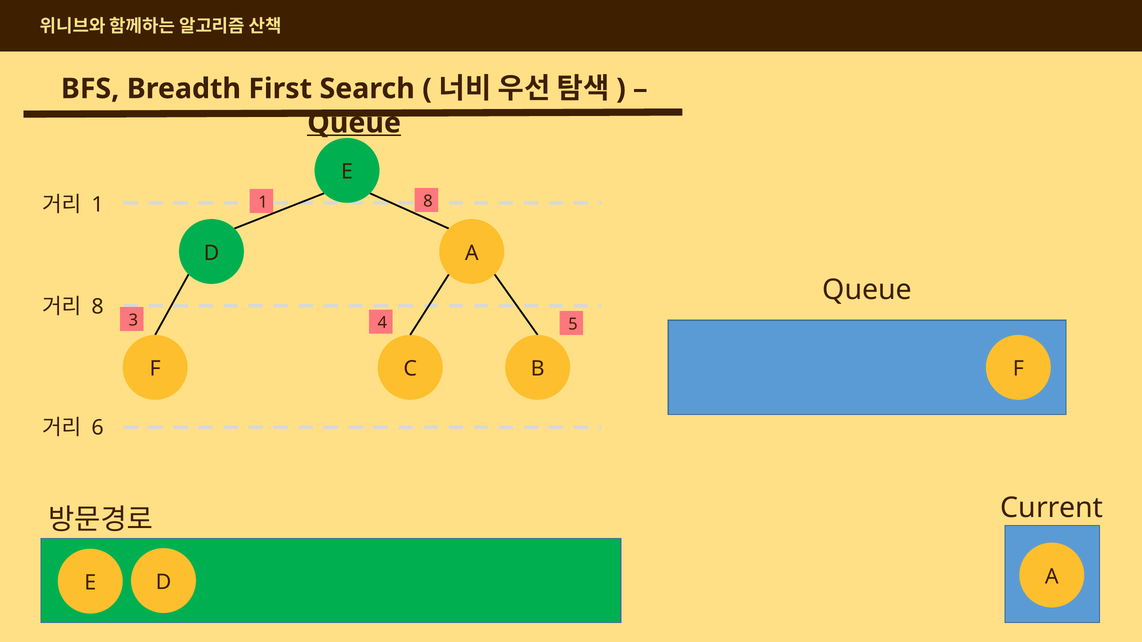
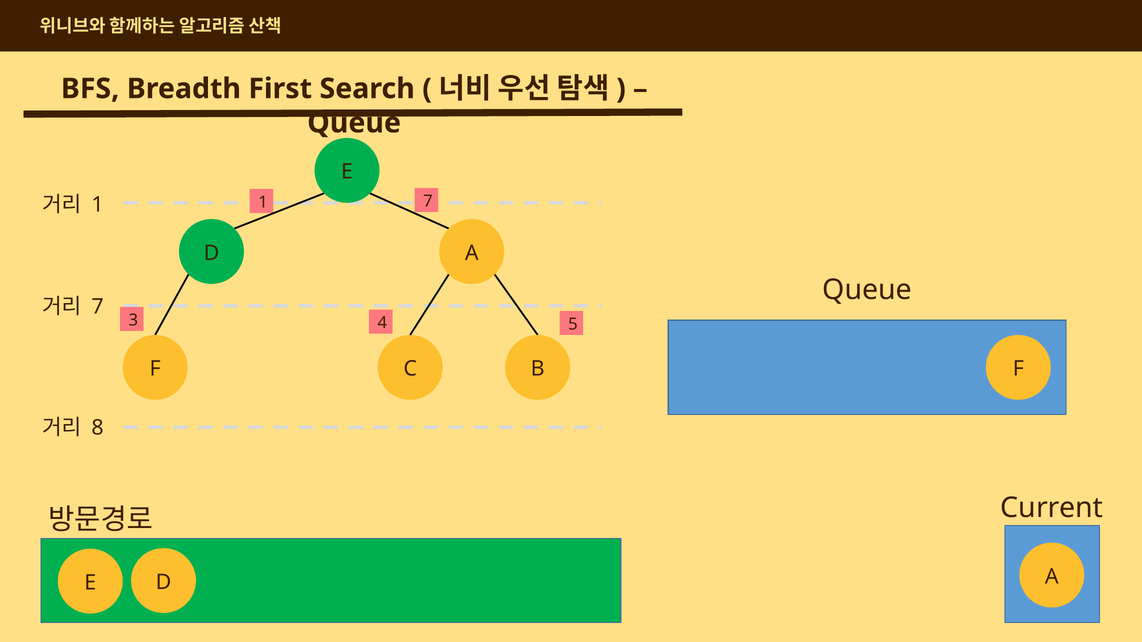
Queue underline: present -> none (354, 123)
1 8: 8 -> 7 (428, 201)
8: 8 -> 7 (98, 307)
6: 6 -> 8 (98, 428)
